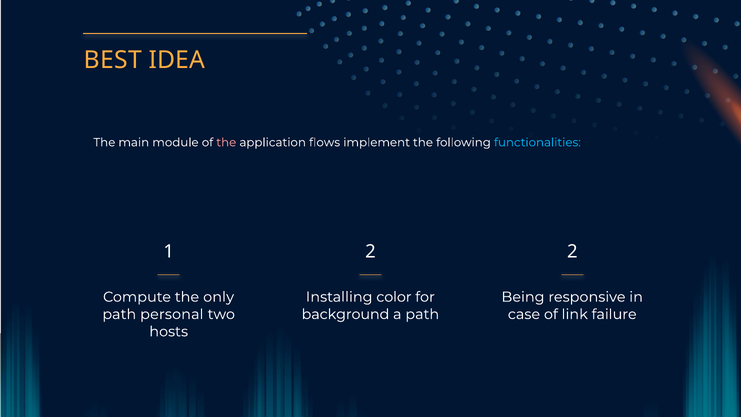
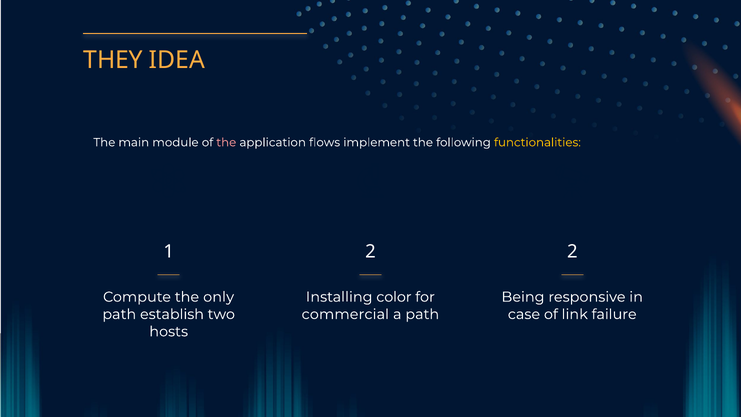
BEST: BEST -> THEY (113, 60)
functionalities colour: light blue -> yellow (537, 142)
personal: personal -> establish (172, 314)
background: background -> commercial (345, 314)
